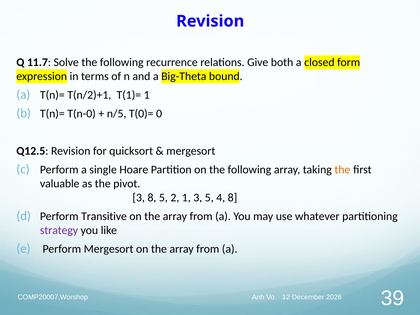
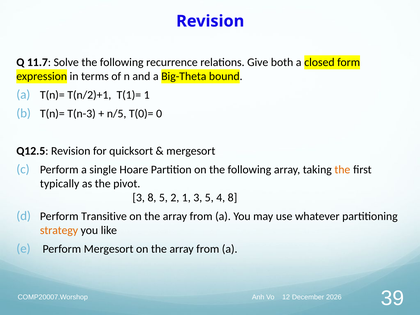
T(n-0: T(n-0 -> T(n-3 (82, 114)
valuable: valuable -> typically (60, 184)
strategy colour: purple -> orange (59, 230)
